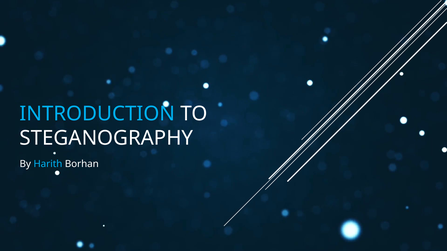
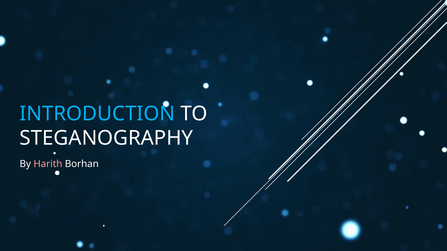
Harith colour: light blue -> pink (48, 164)
